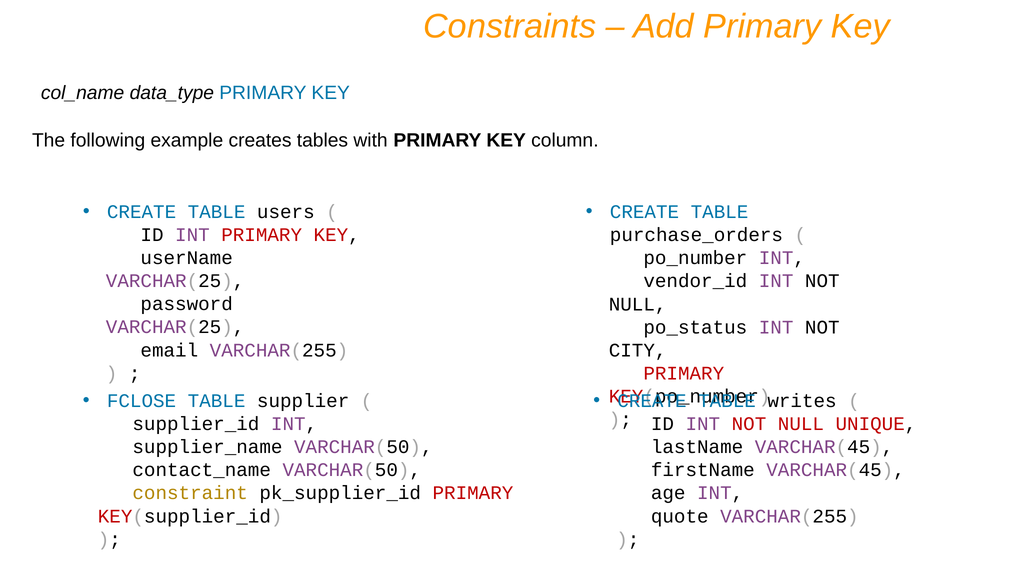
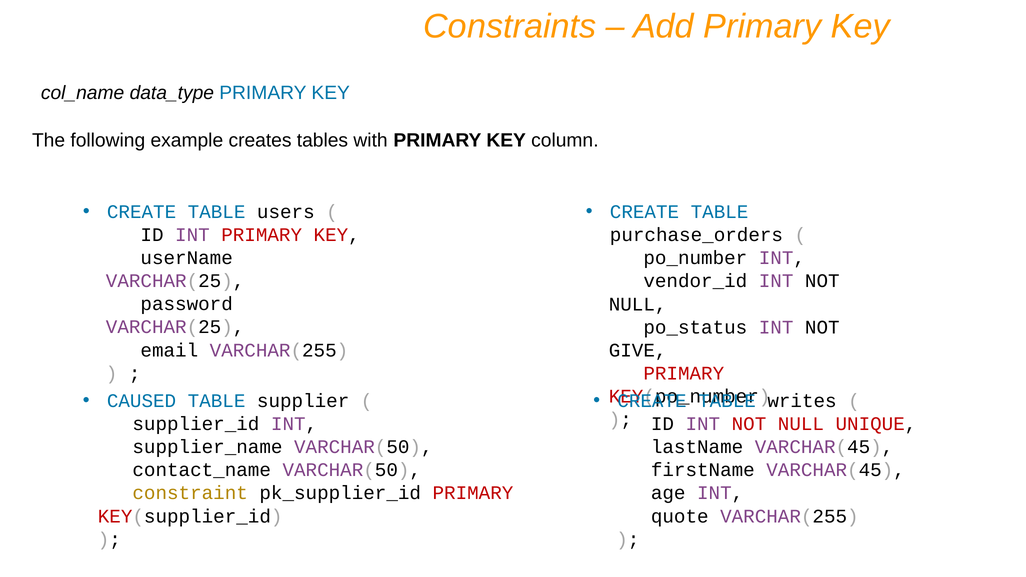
CITY: CITY -> GIVE (638, 350)
FCLOSE: FCLOSE -> CAUSED (142, 401)
